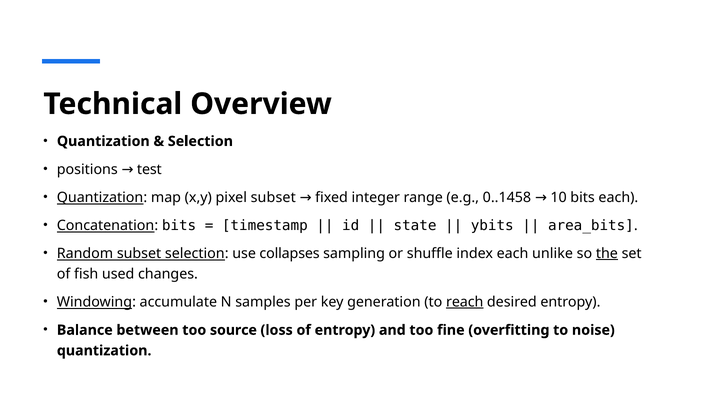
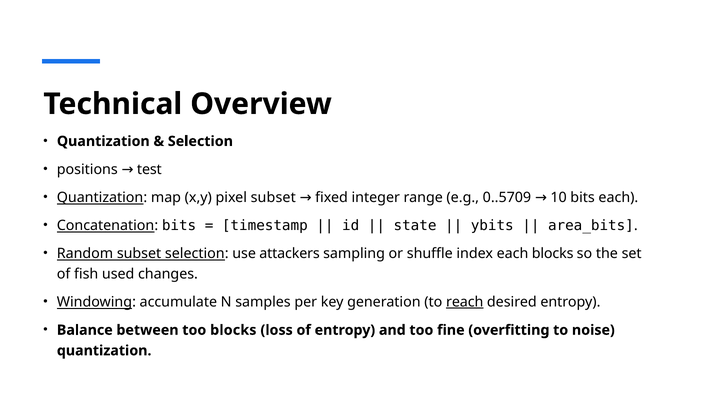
0..1458: 0..1458 -> 0..5709 (507, 197)
collapses: collapses -> attackers (290, 254)
each unlike: unlike -> blocks (553, 254)
the underline: present -> none (607, 254)
too source: source -> blocks (233, 330)
